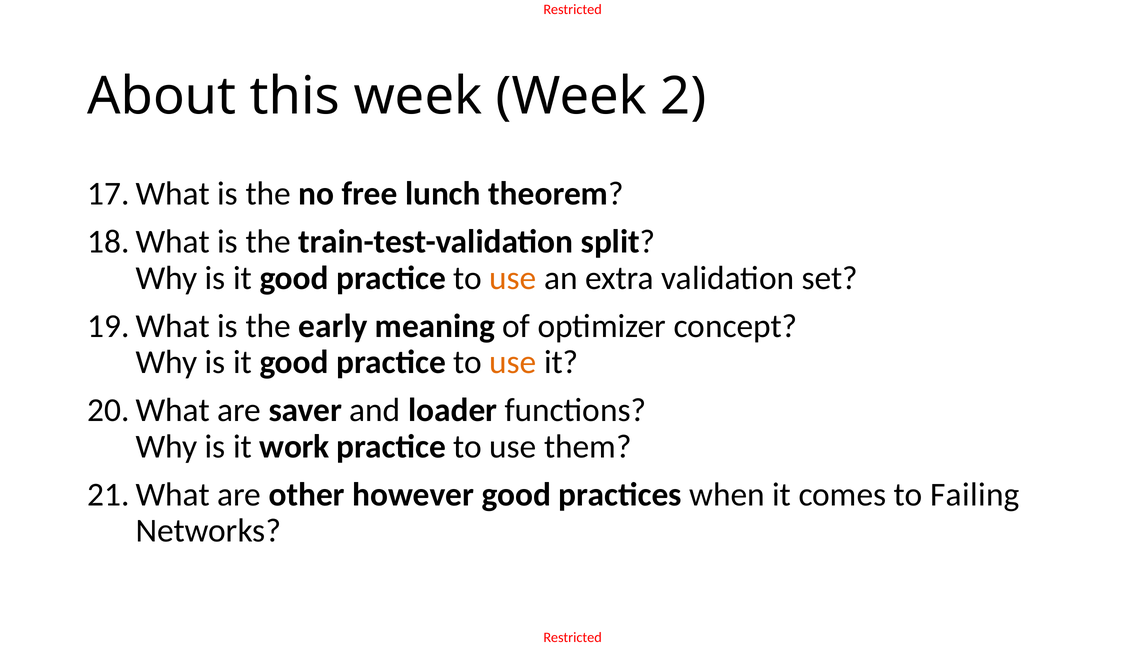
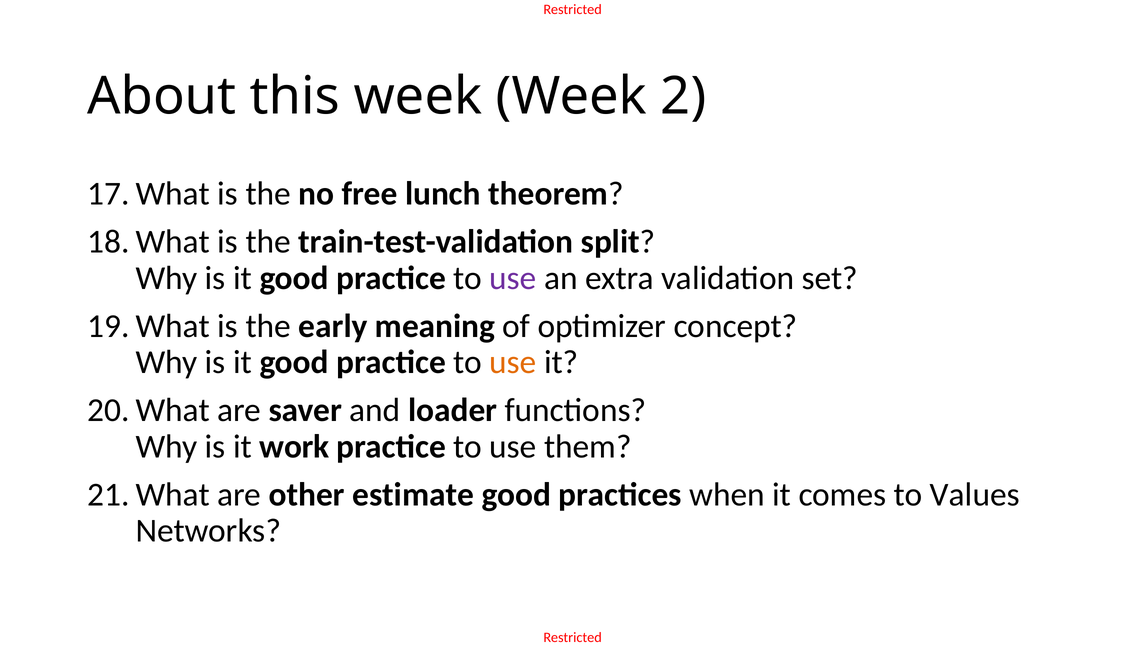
use colour: orange -> purple (513, 278)
however: however -> estimate (413, 494)
Failing: Failing -> Values (975, 494)
